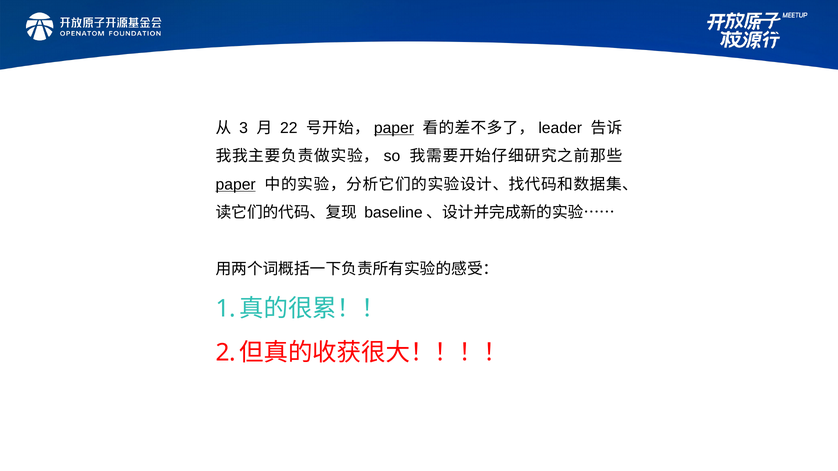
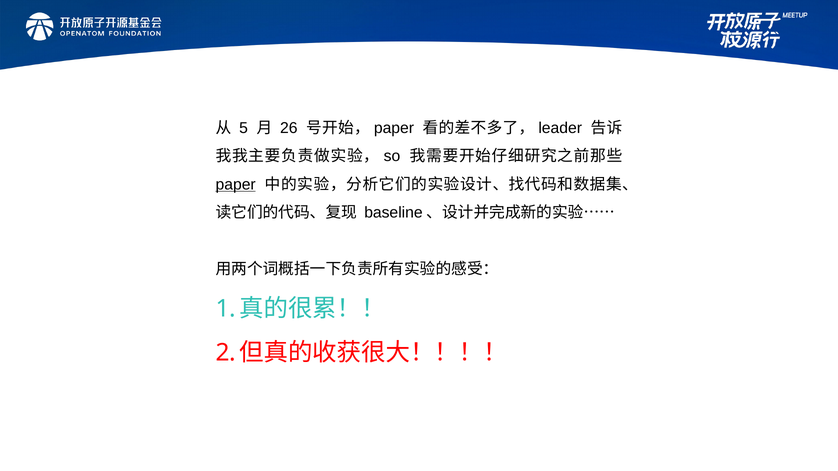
3: 3 -> 5 (244, 128)
22: 22 -> 26 (289, 128)
paper underline: present -> none (394, 128)
